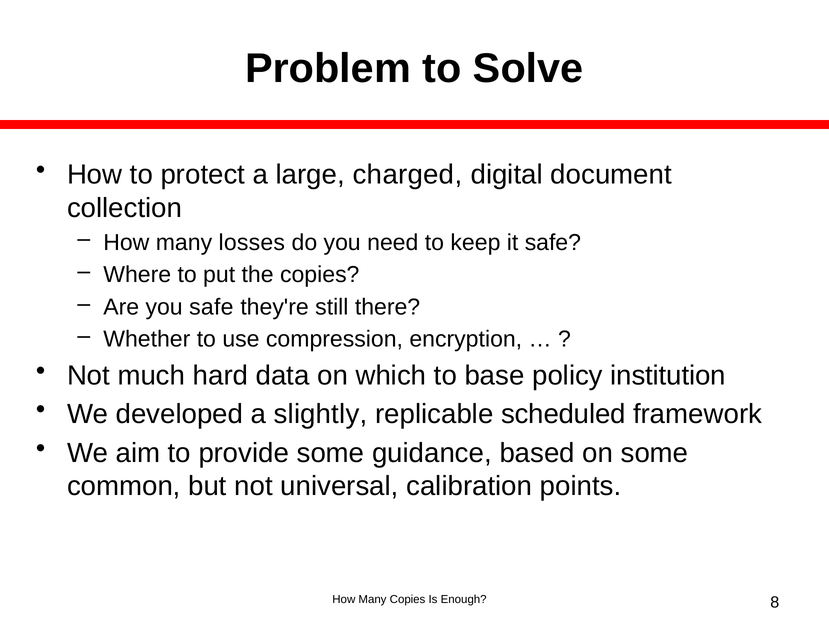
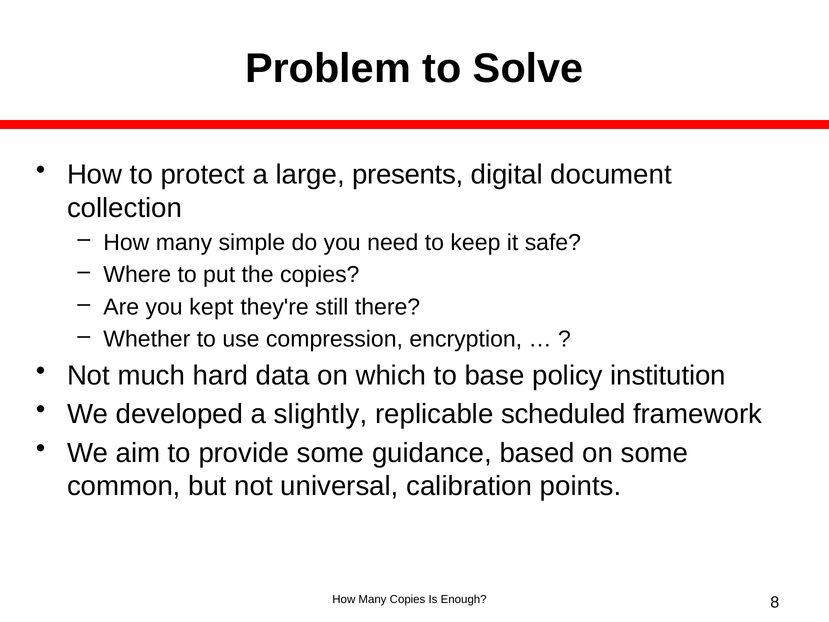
charged: charged -> presents (408, 175)
losses: losses -> simple (252, 242)
you safe: safe -> kept (211, 307)
